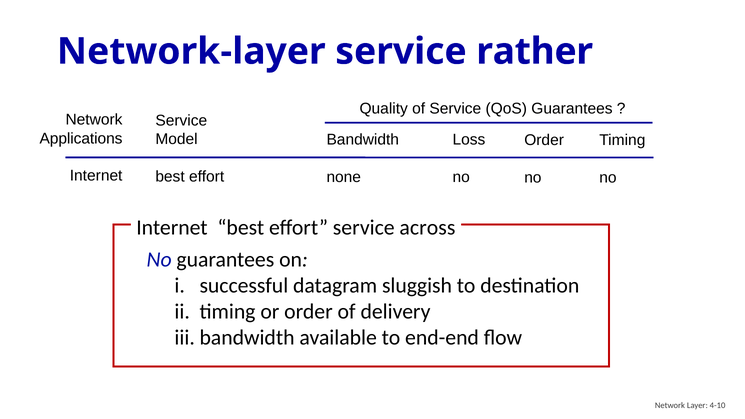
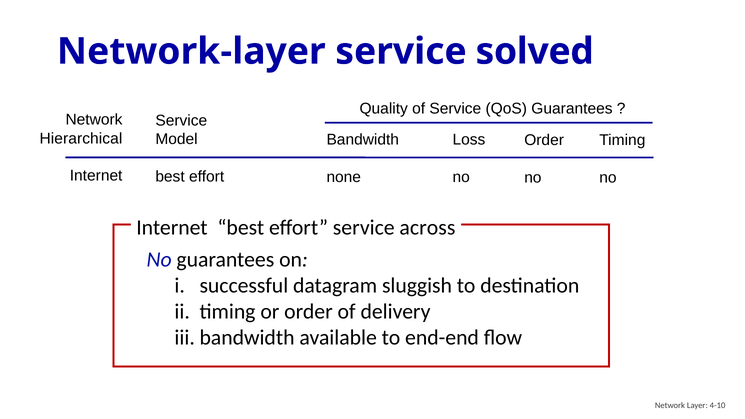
rather: rather -> solved (535, 51)
Applications: Applications -> Hierarchical (81, 138)
